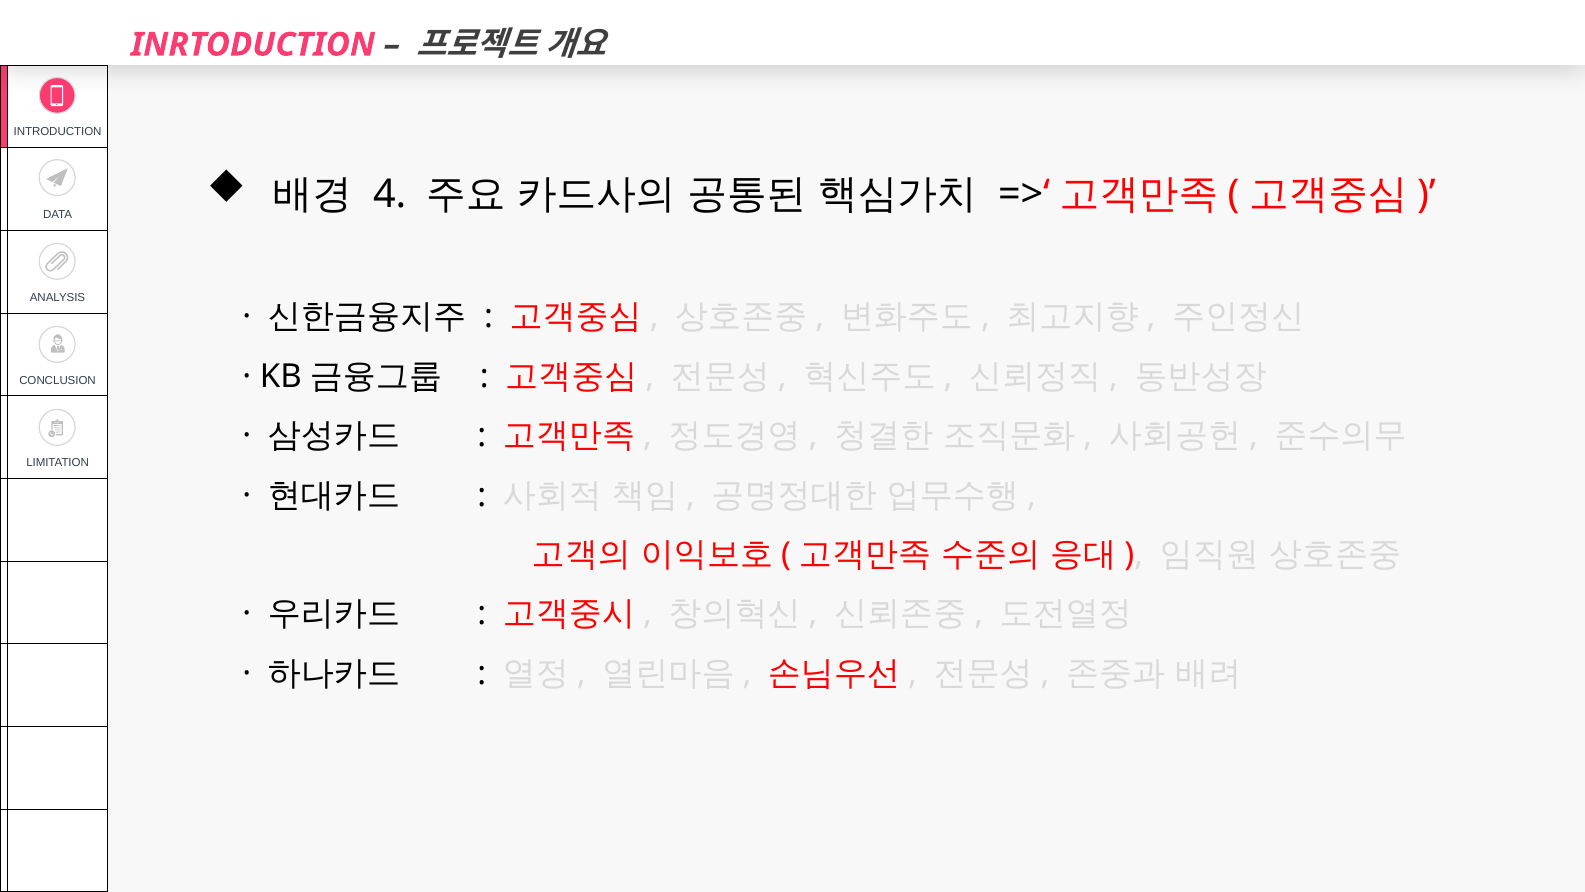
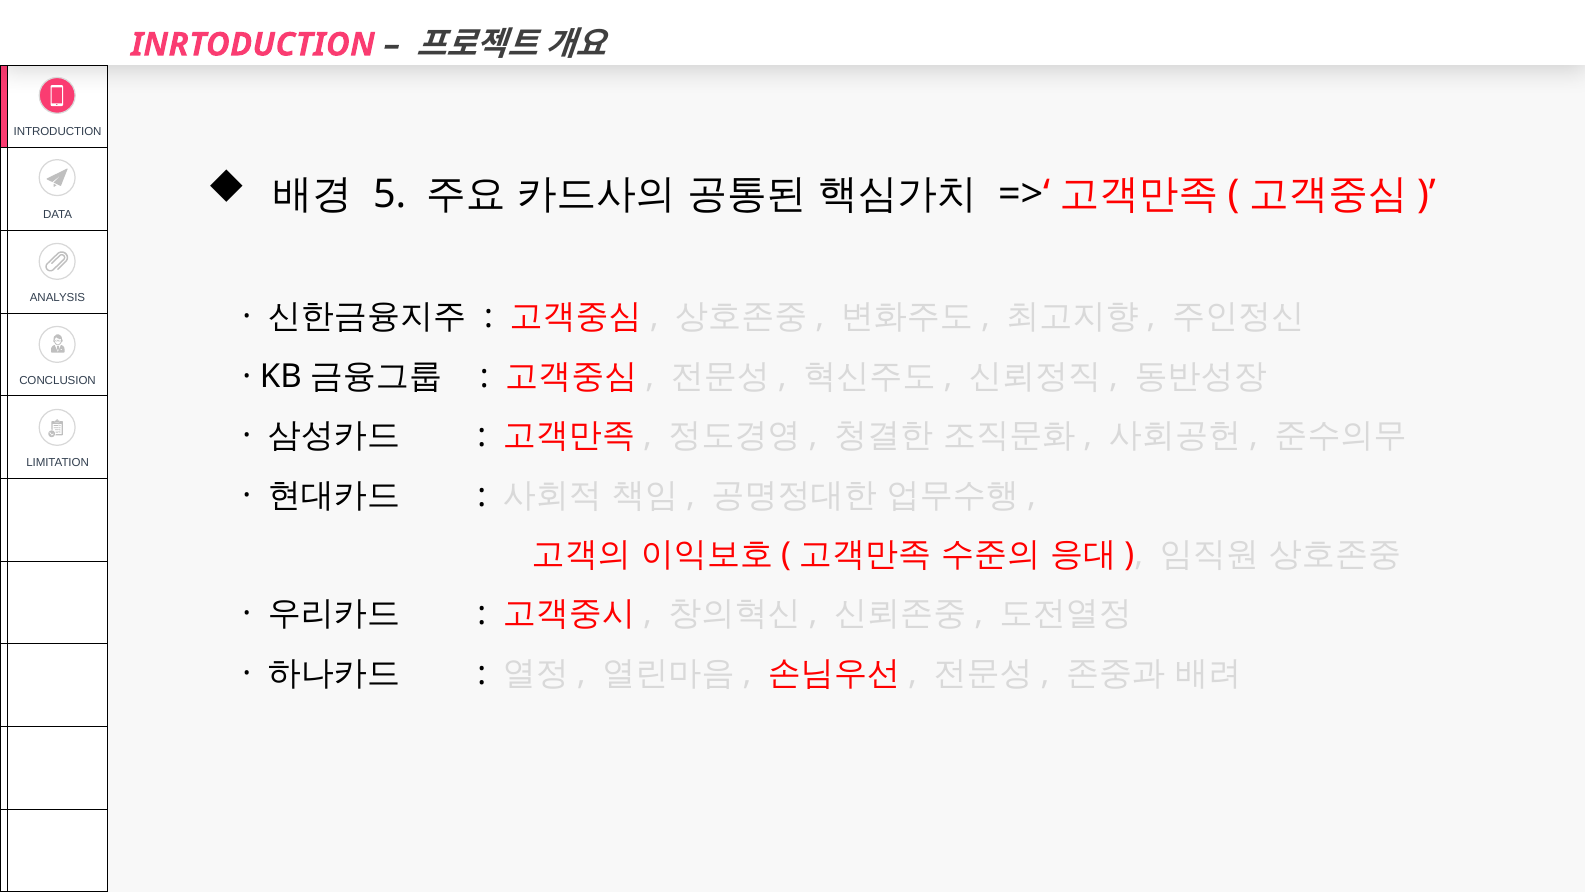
4: 4 -> 5 (390, 194)
